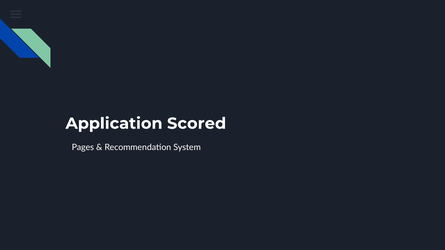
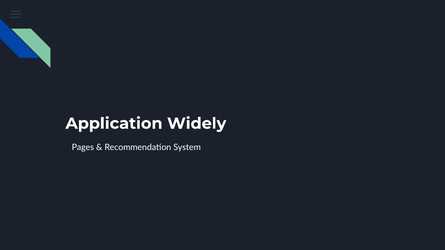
Scored: Scored -> Widely (197, 124)
